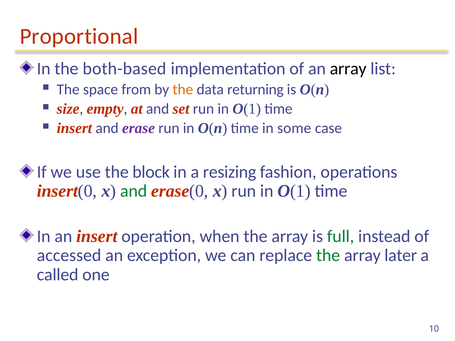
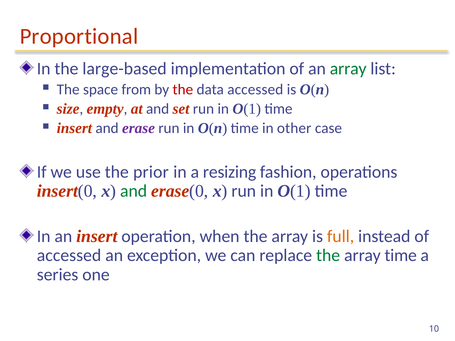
both-based: both-based -> large-based (125, 69)
array colour: black -> green (348, 69)
the colour: orange -> red (183, 89)
data returning: returning -> accessed (255, 89)
some: some -> other (294, 128)
block: block -> prior (151, 172)
full colour: green -> orange (341, 237)
array later: later -> time (401, 256)
called: called -> series (58, 275)
